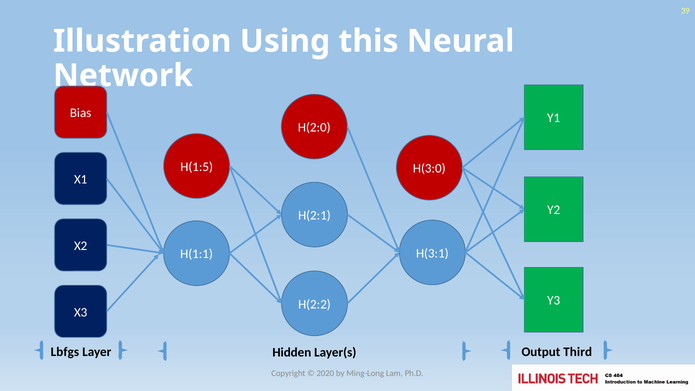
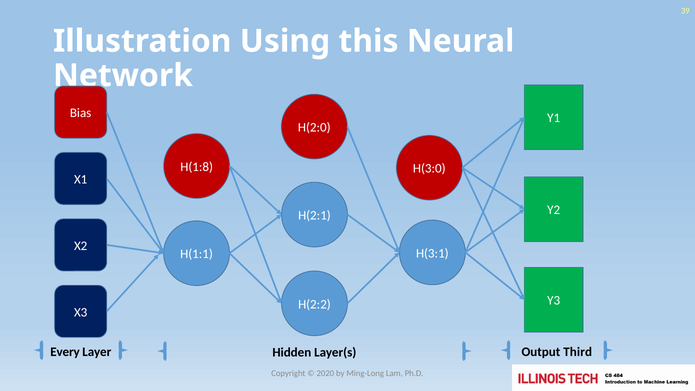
H(1:5: H(1:5 -> H(1:8 (197, 167)
Lbfgs: Lbfgs -> Every (65, 352)
